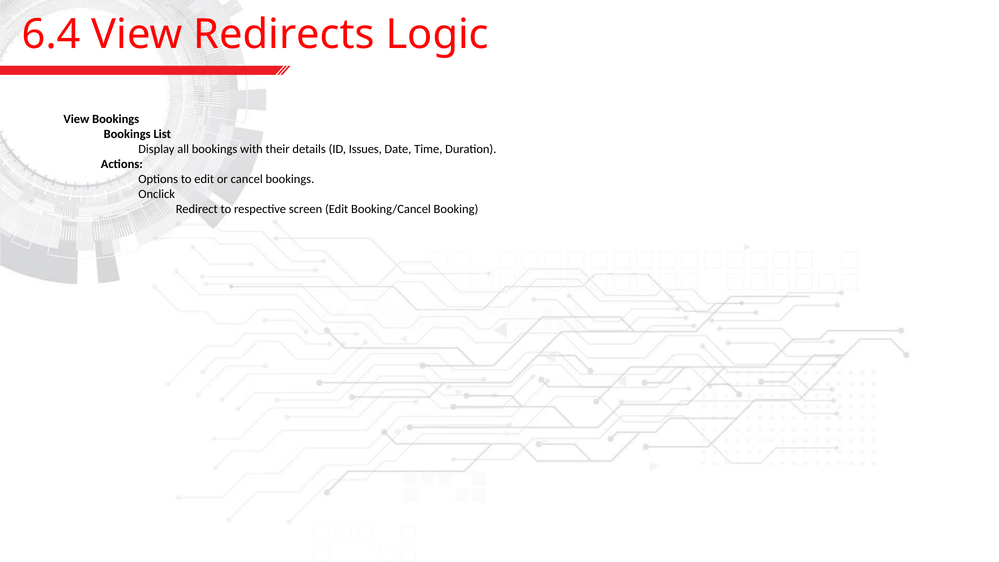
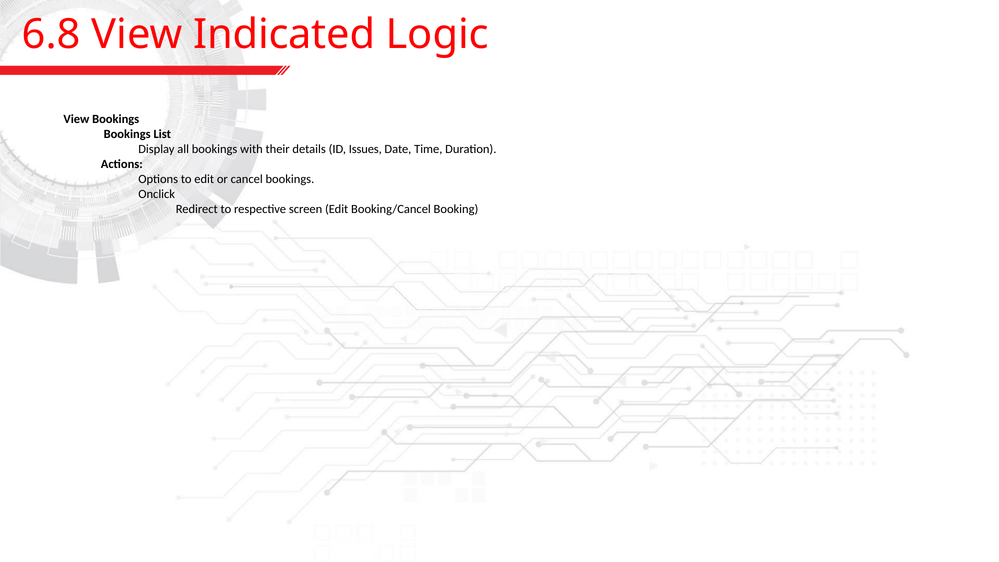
6.4: 6.4 -> 6.8 (51, 34)
Redirects: Redirects -> Indicated (284, 34)
